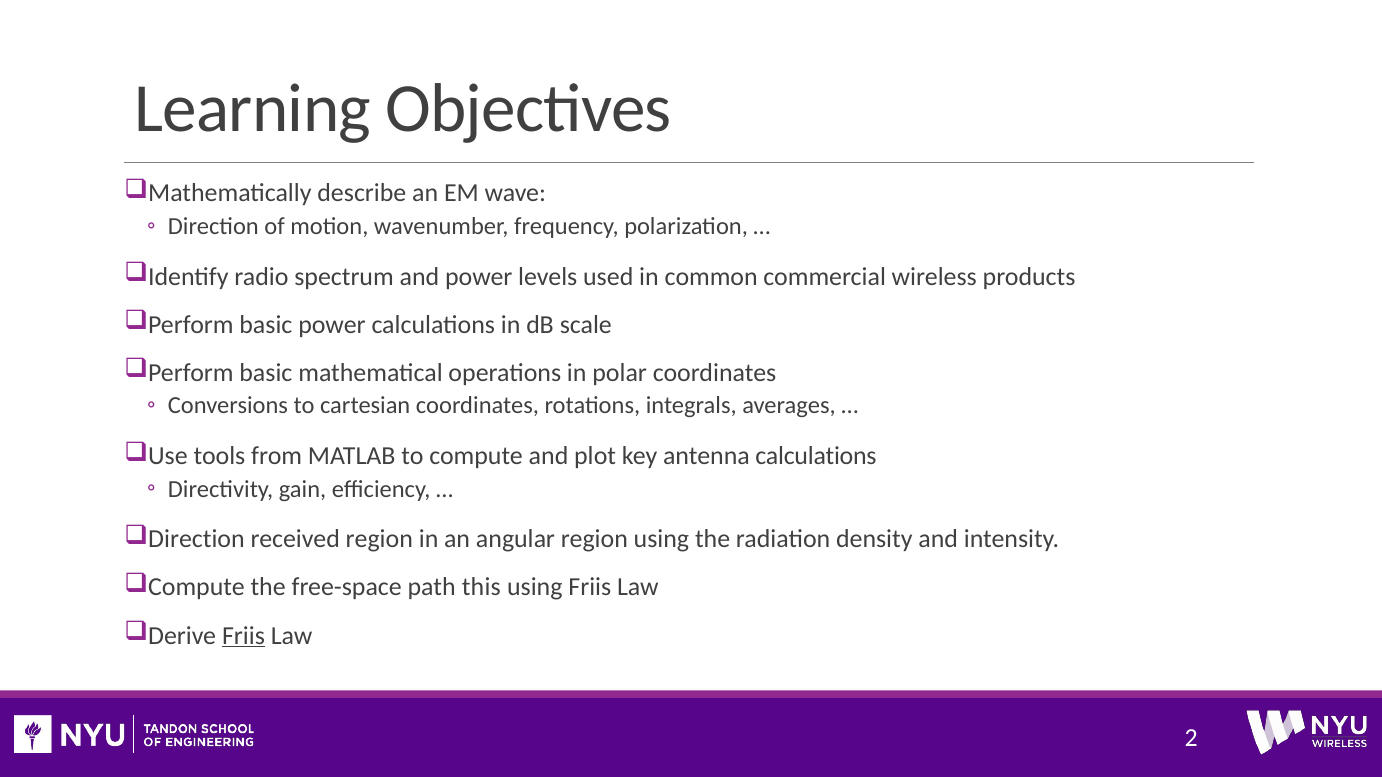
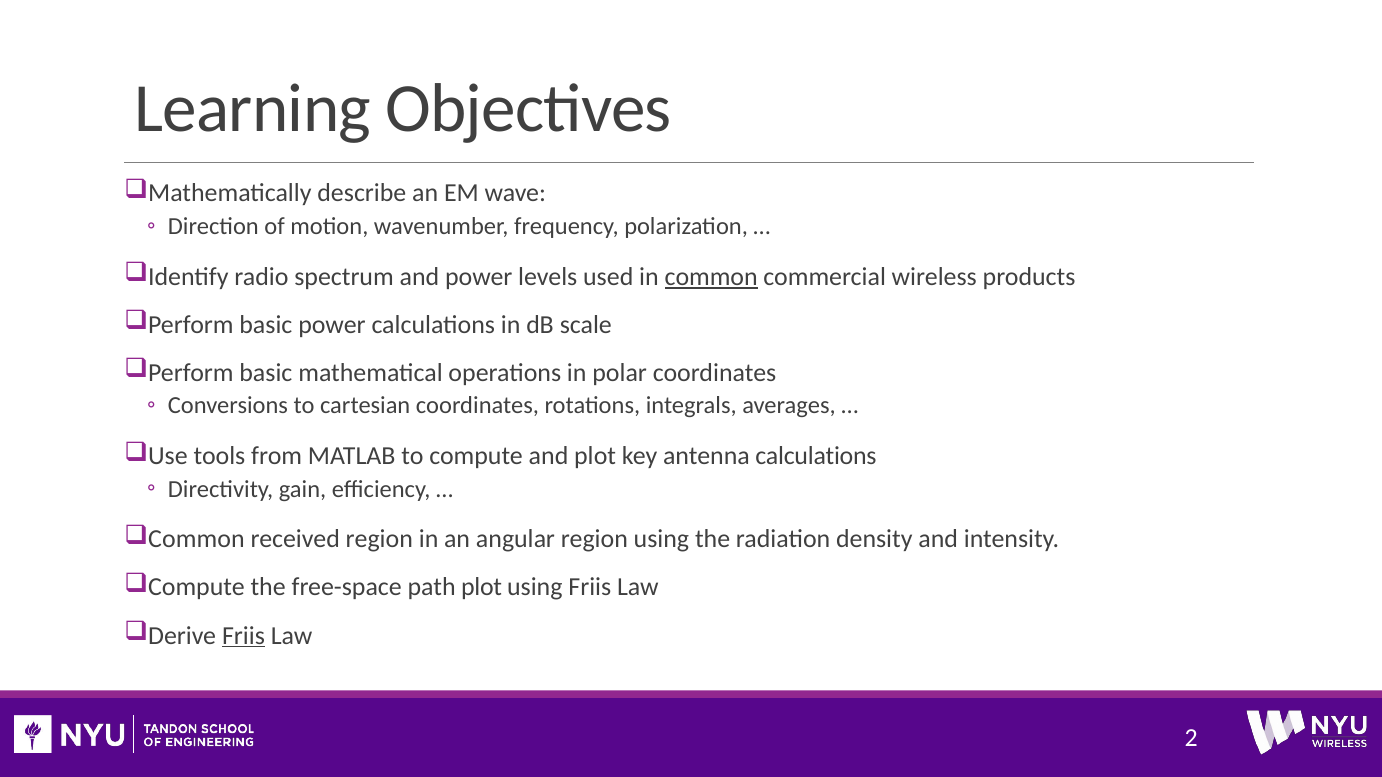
common underline: none -> present (711, 277)
Direction: Direction -> Common (196, 540)
path this: this -> plot (482, 588)
